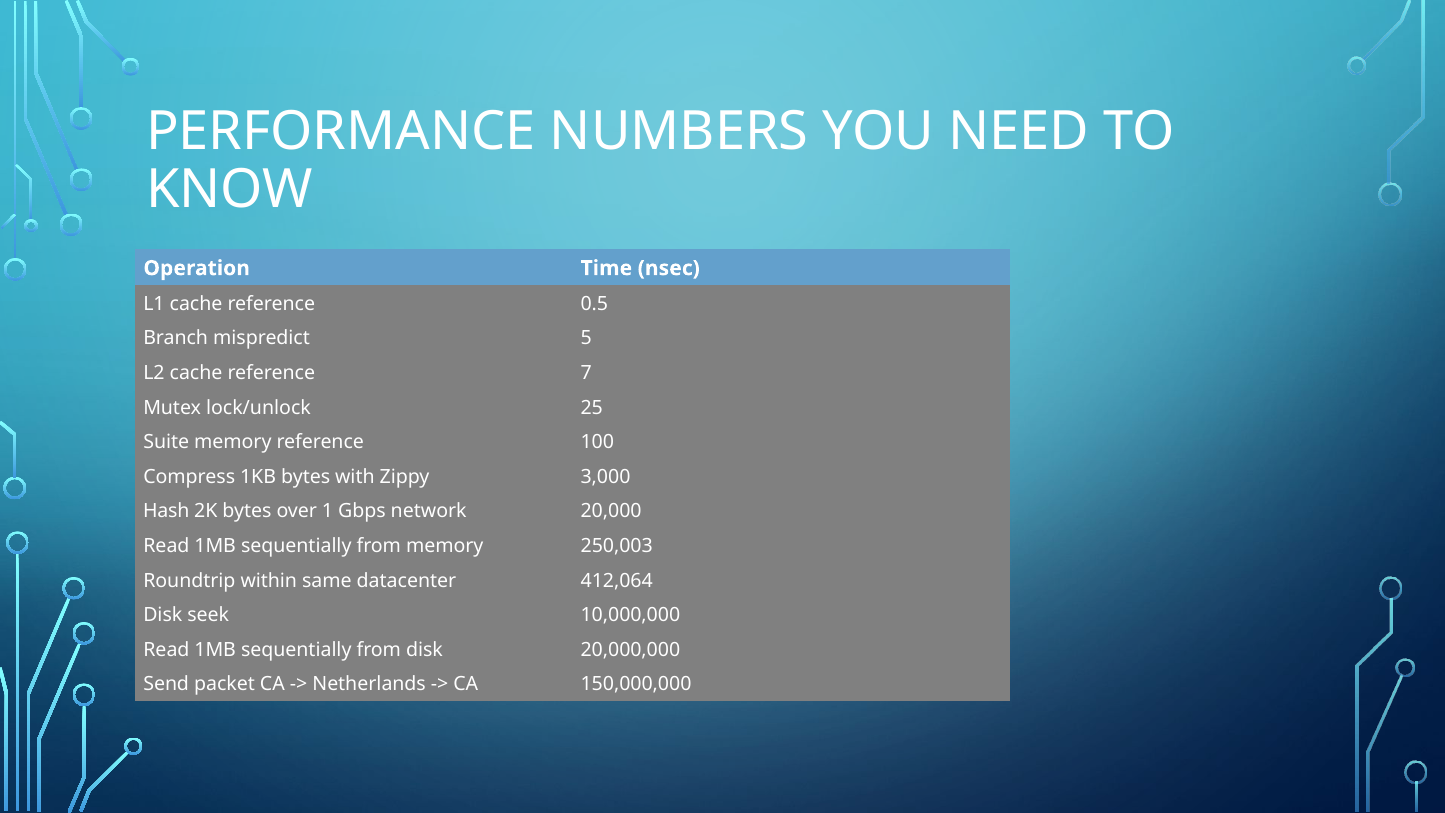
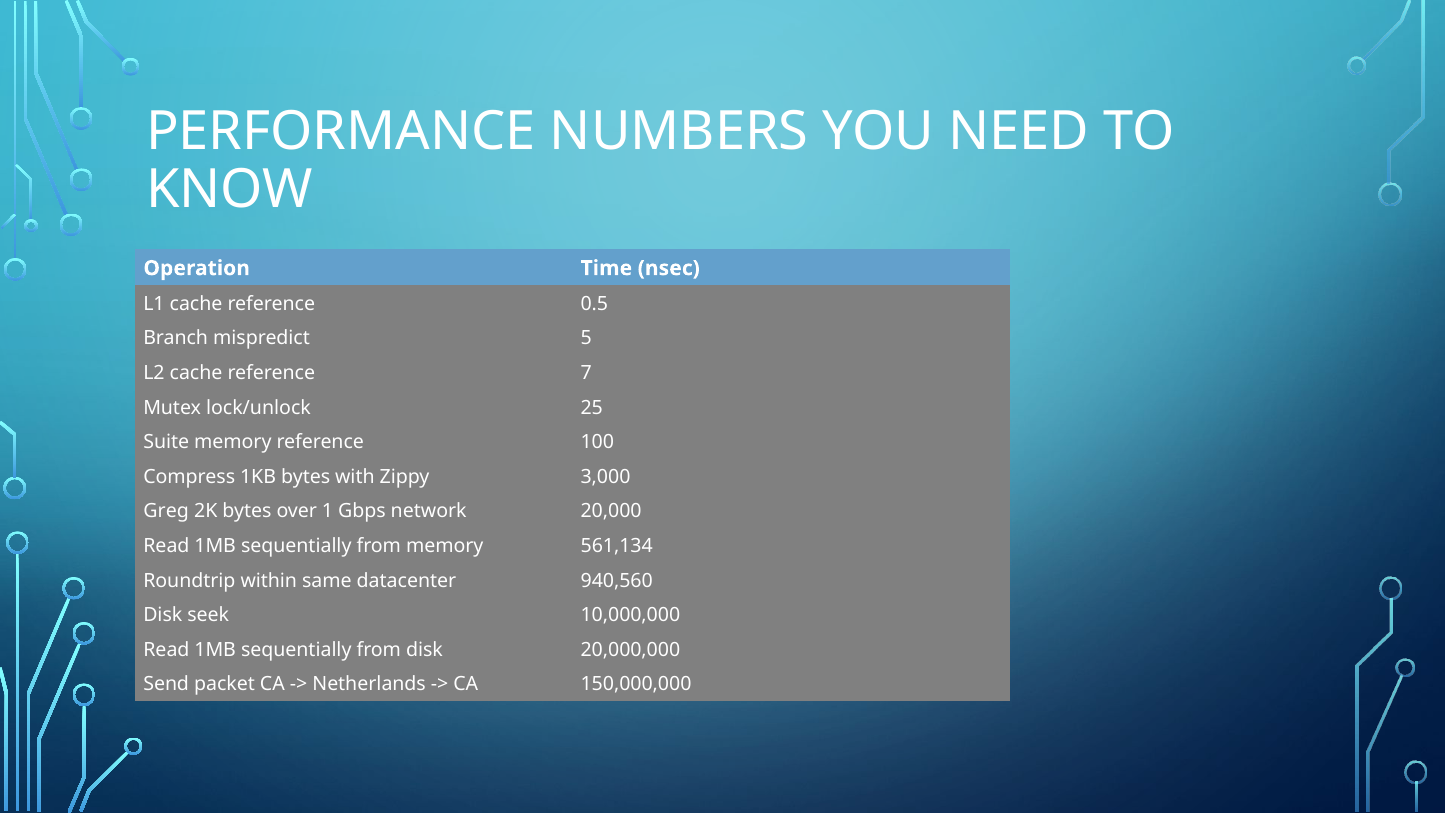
Hash: Hash -> Greg (166, 511)
250,003: 250,003 -> 561,134 (617, 546)
412,064: 412,064 -> 940,560 (617, 580)
